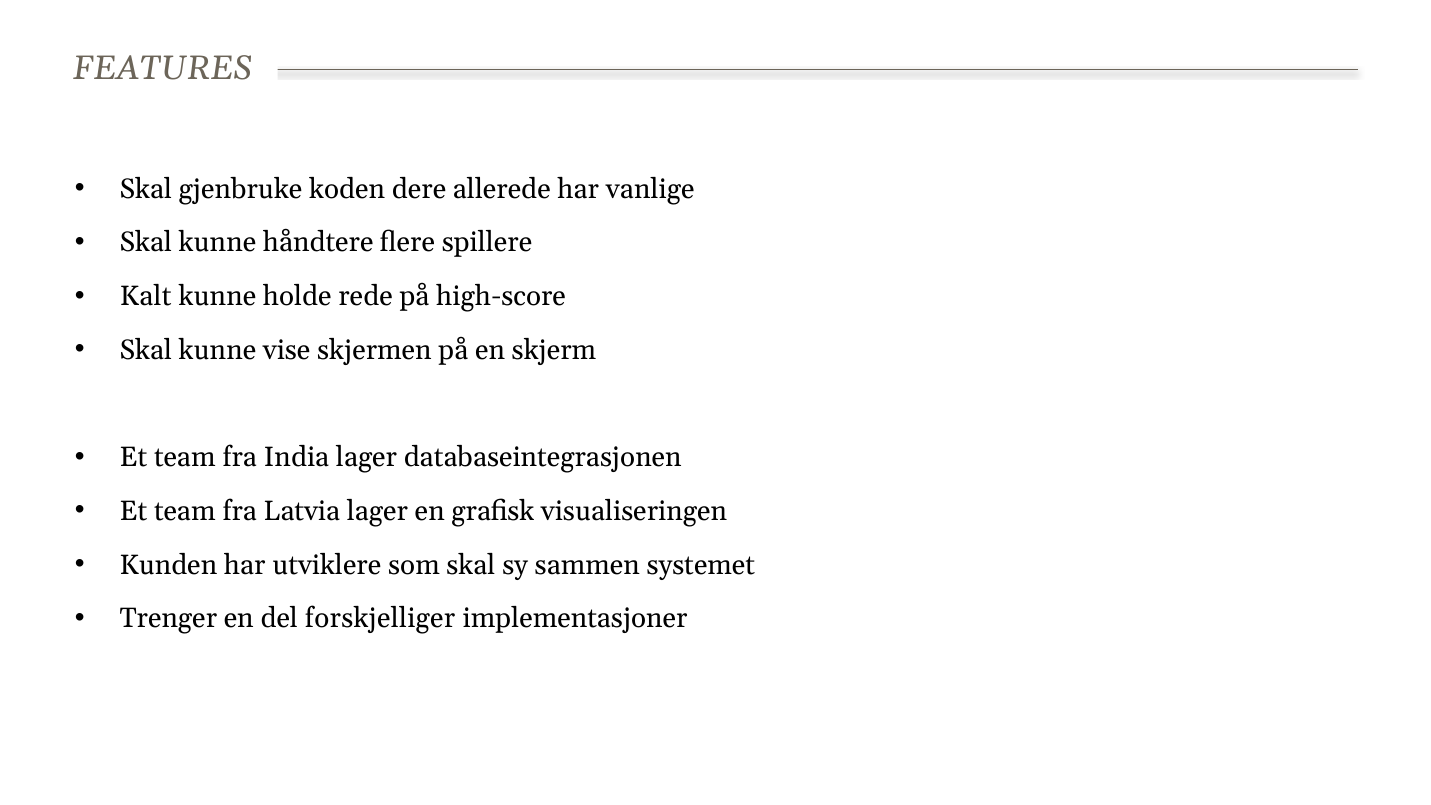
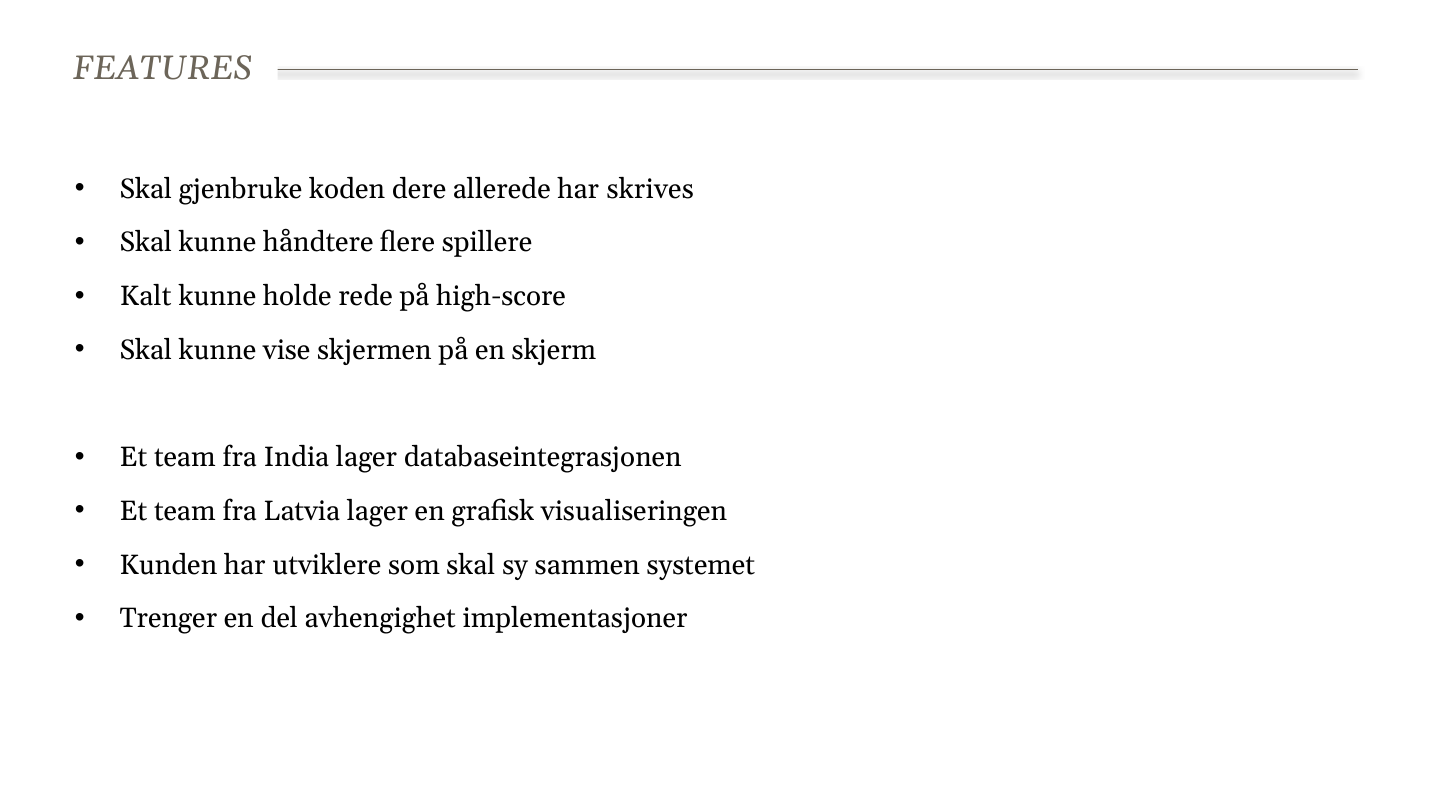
vanlige: vanlige -> skrives (650, 189)
forskjelliger: forskjelliger -> avhengighet (380, 619)
